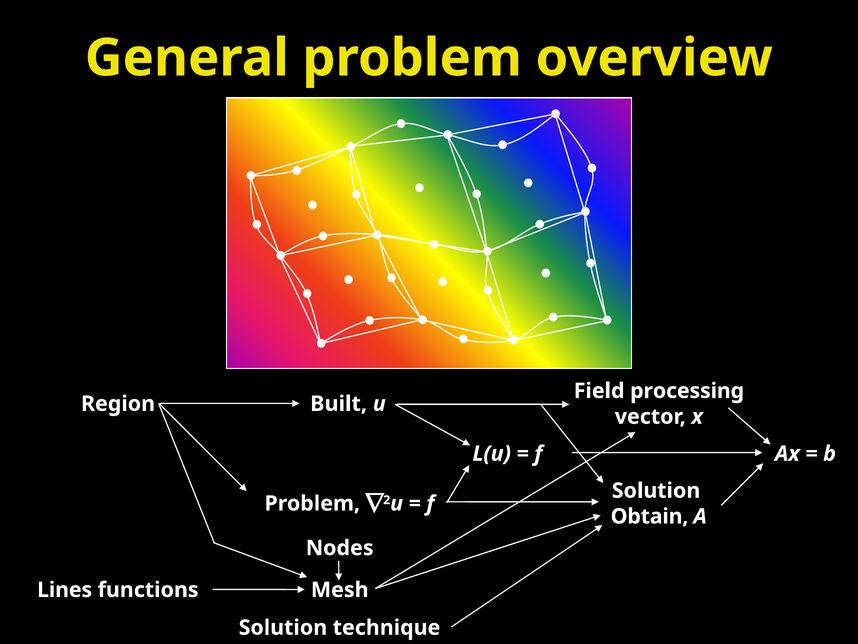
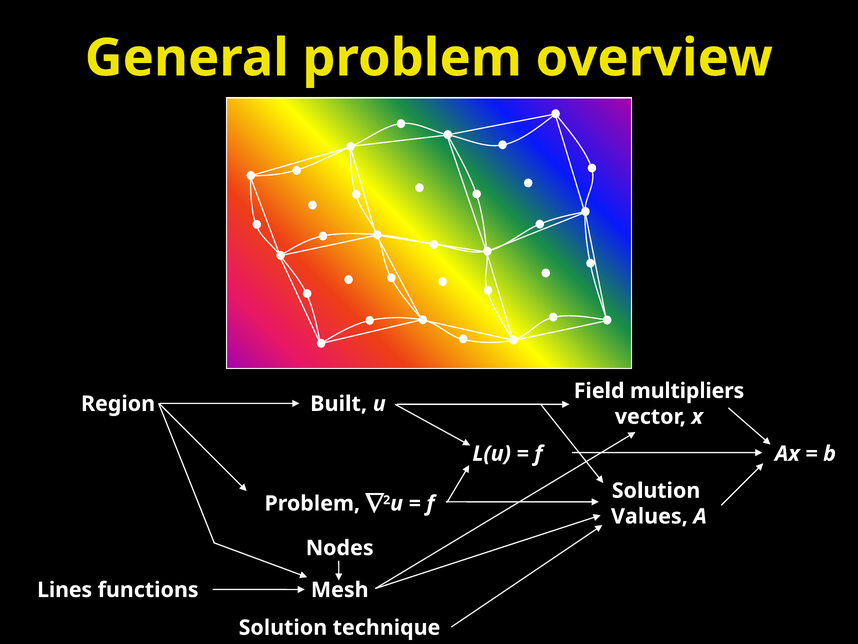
processing: processing -> multipliers (687, 391)
Obtain: Obtain -> Values (649, 516)
